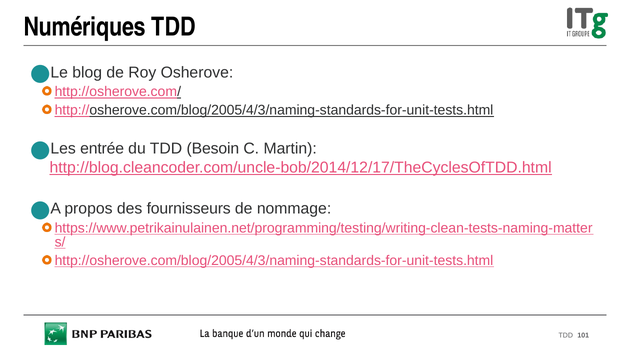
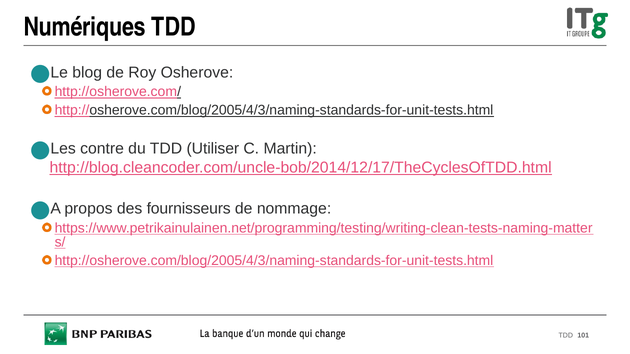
entrée: entrée -> contre (102, 149)
Besoin: Besoin -> Utiliser (213, 149)
